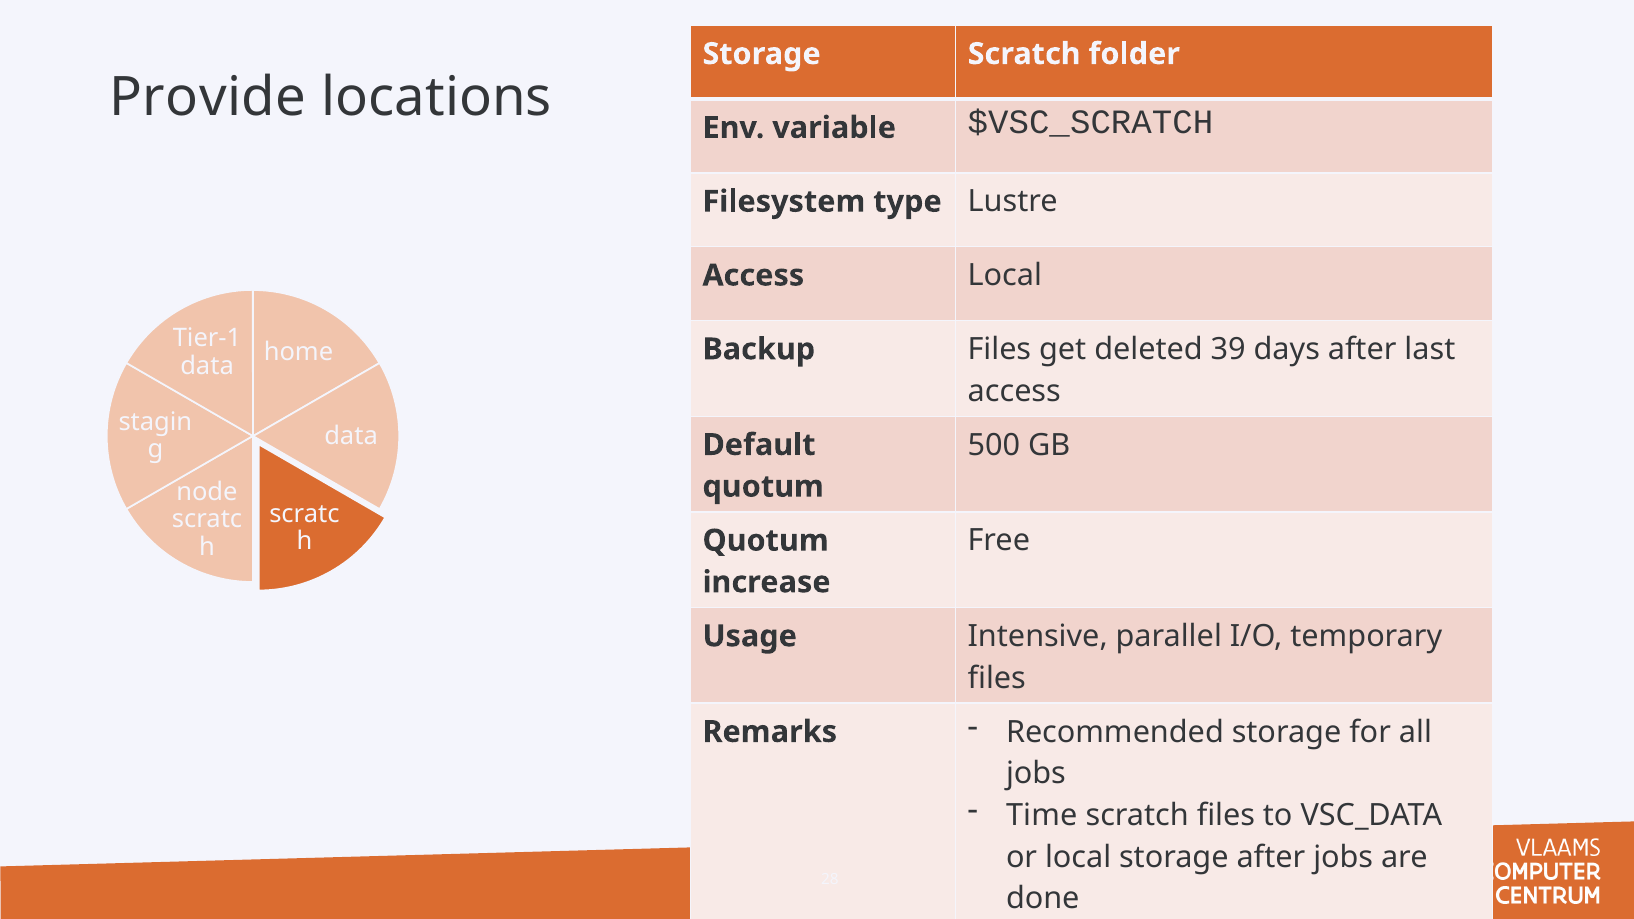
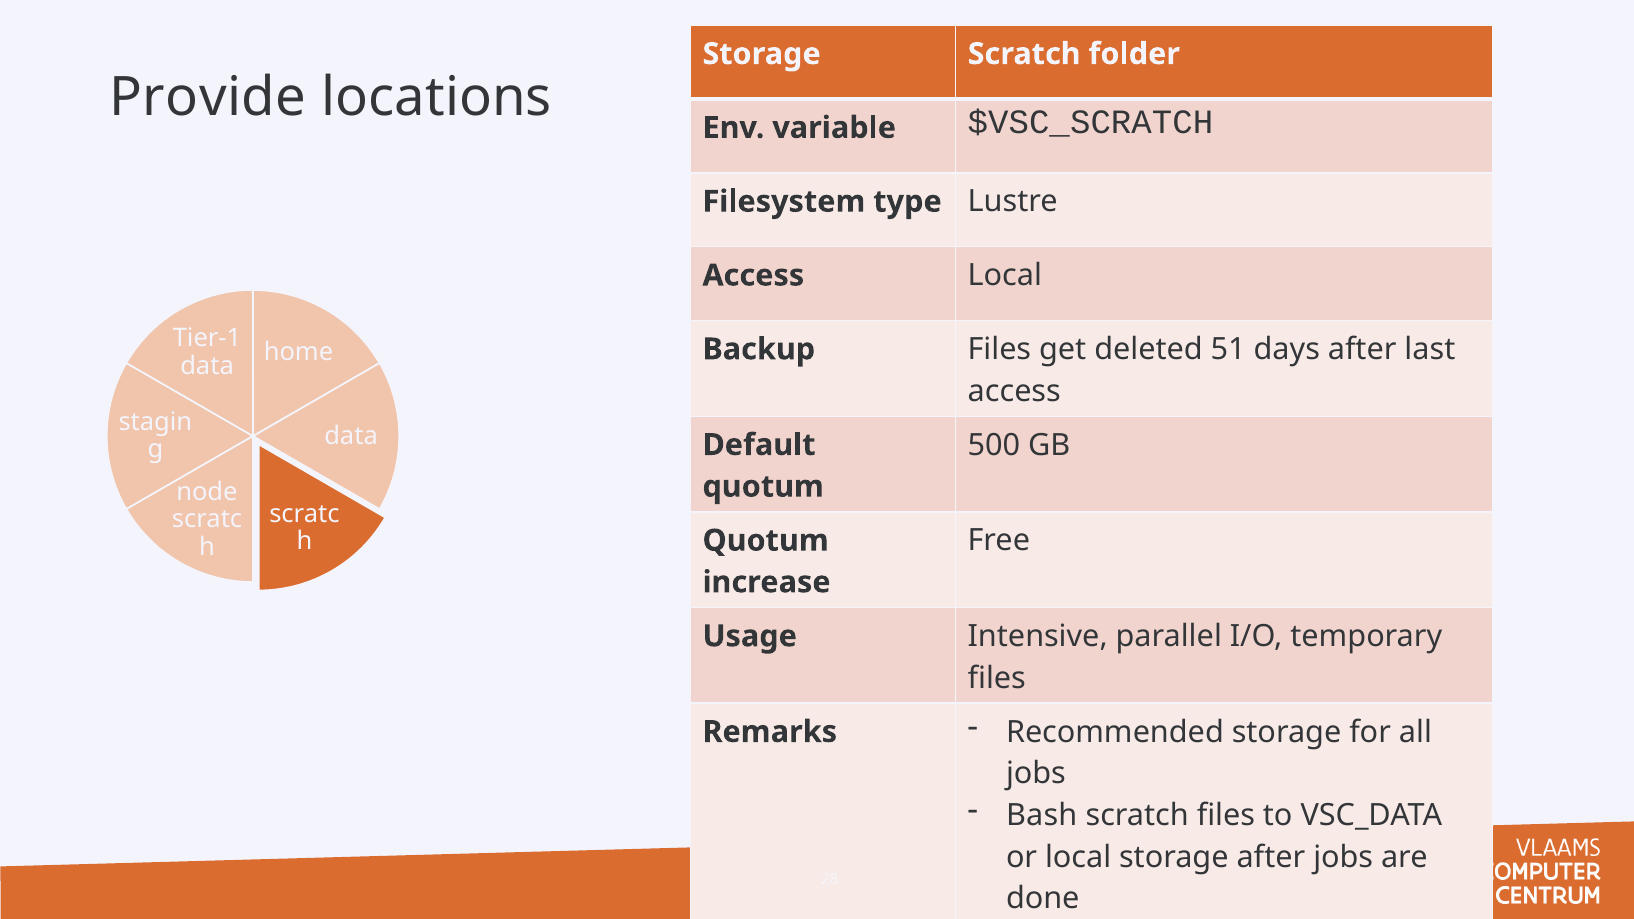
39: 39 -> 51 (1228, 349)
Time: Time -> Bash (1042, 815)
